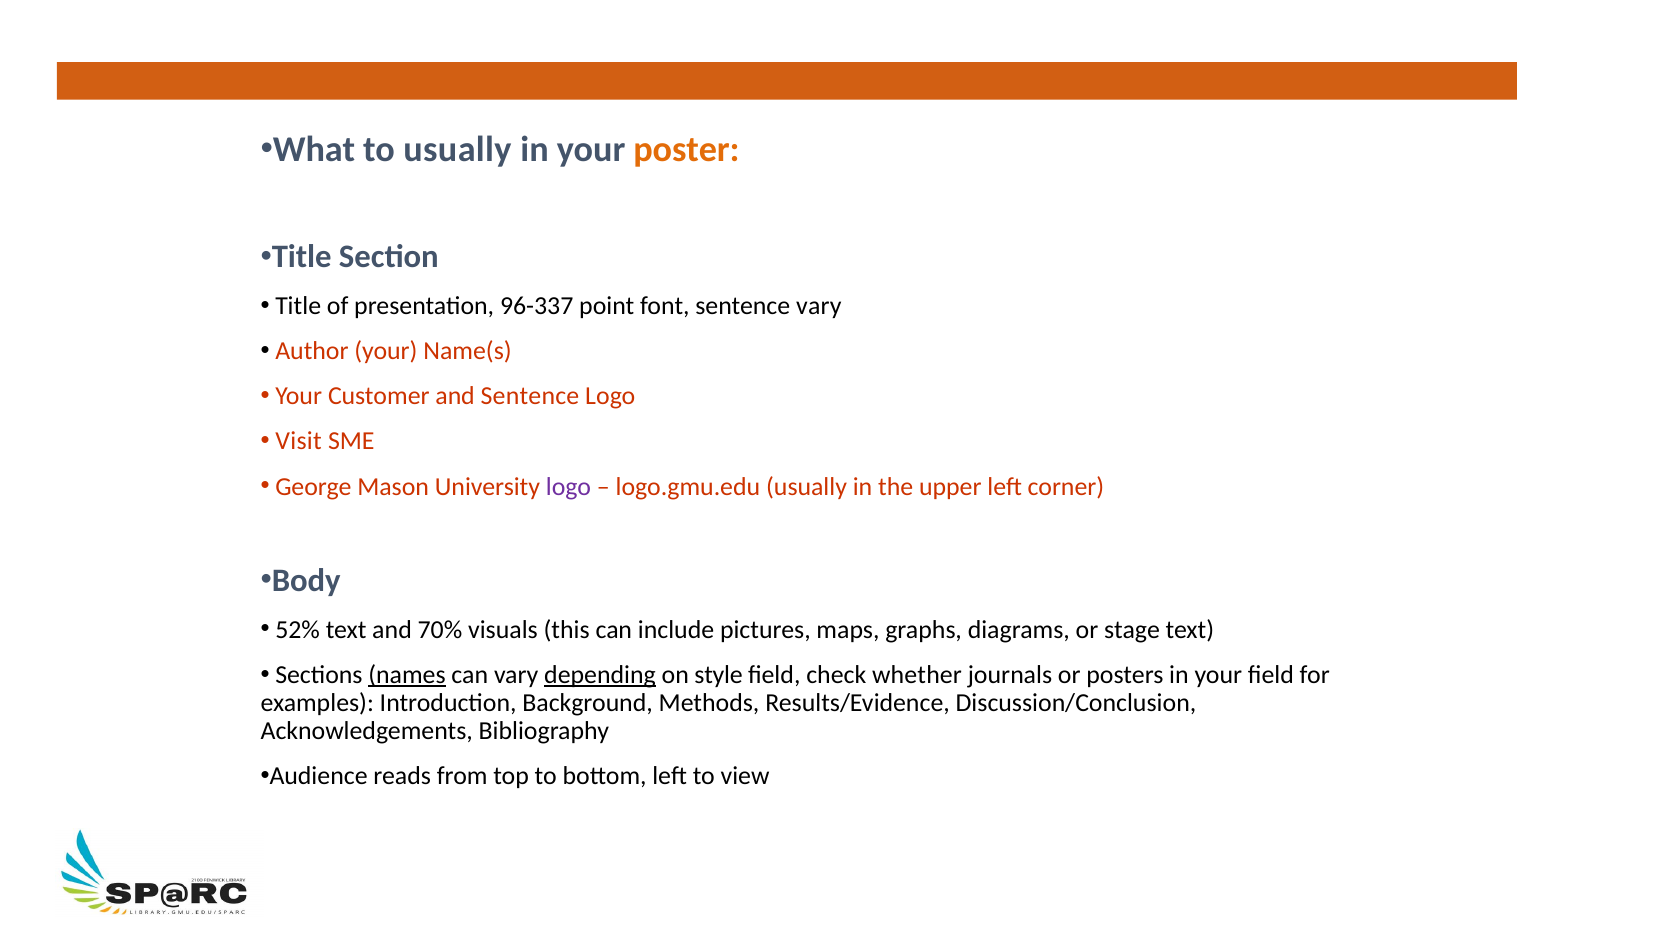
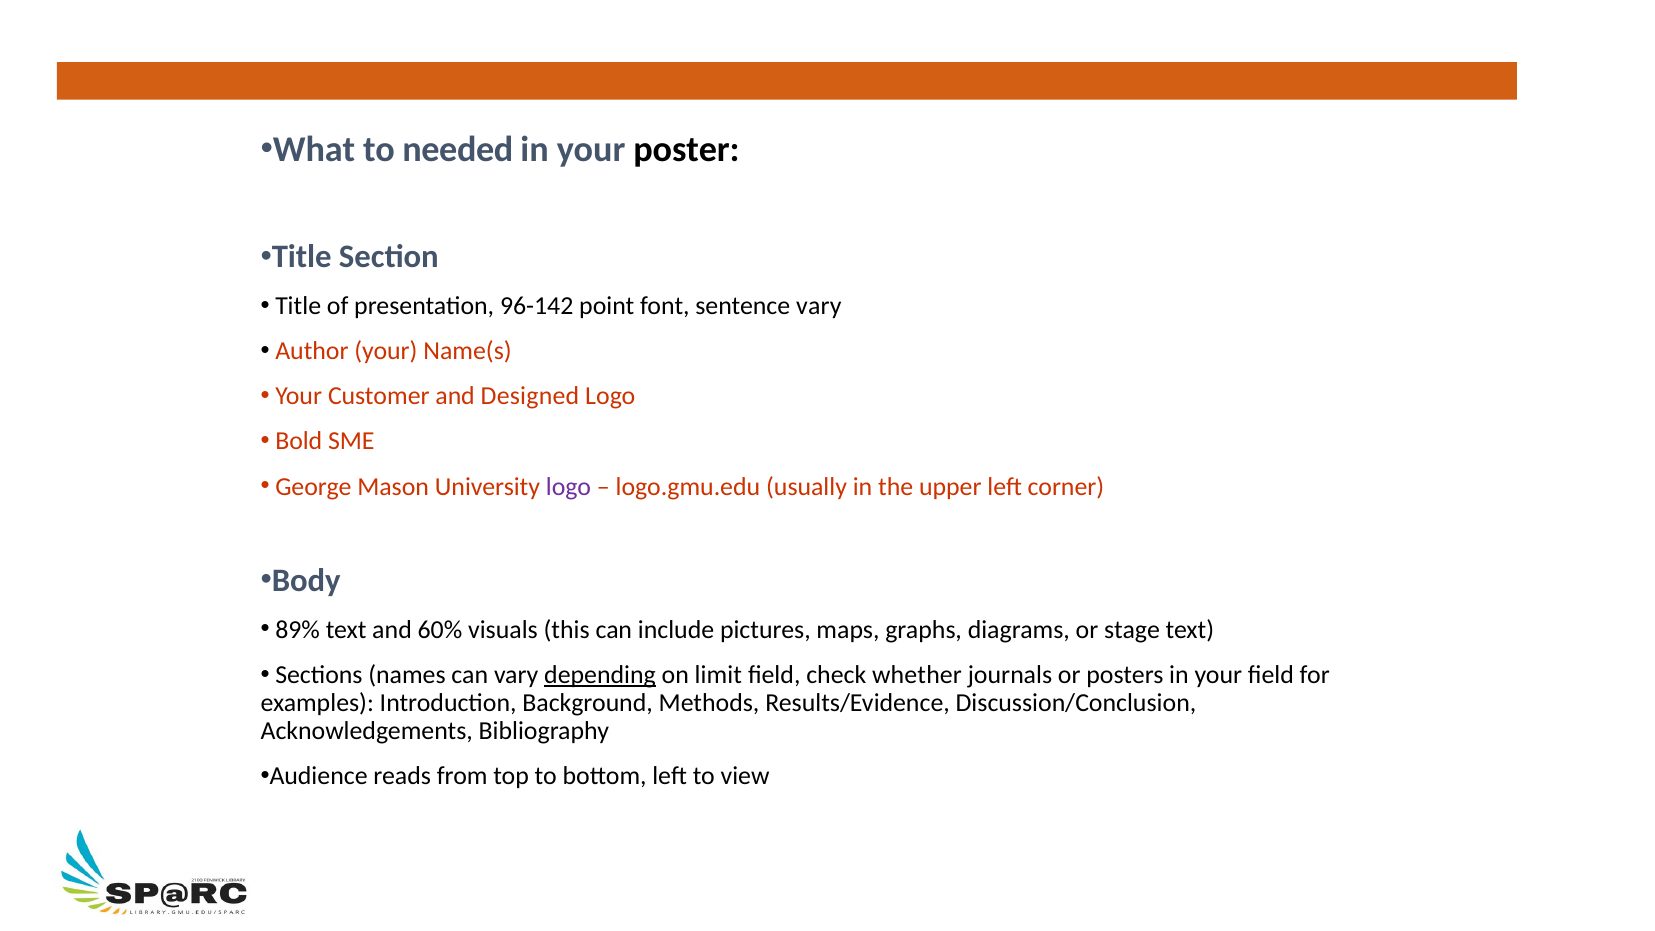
to usually: usually -> needed (458, 150)
poster colour: orange -> black (687, 150)
96-337: 96-337 -> 96-142 (537, 306)
and Sentence: Sentence -> Designed (530, 396)
Visit: Visit -> Bold (299, 441)
52%: 52% -> 89% (298, 629)
70%: 70% -> 60% (440, 629)
names underline: present -> none (407, 675)
style: style -> limit (718, 675)
